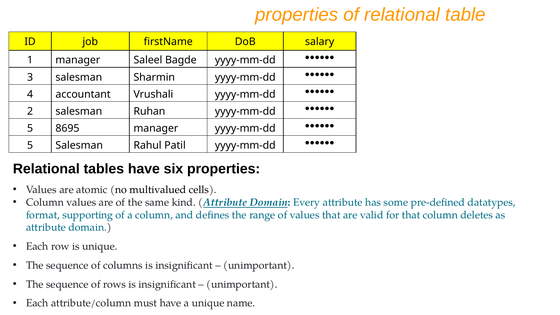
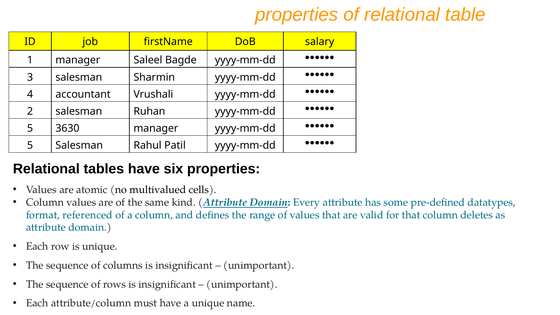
8695: 8695 -> 3630 (67, 128)
supporting: supporting -> referenced (88, 215)
